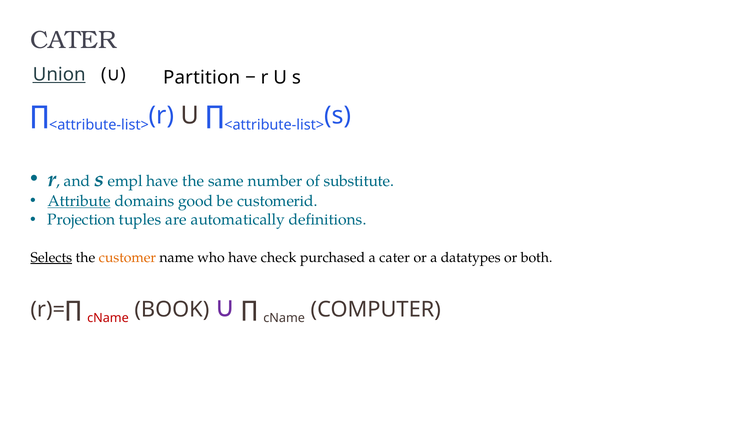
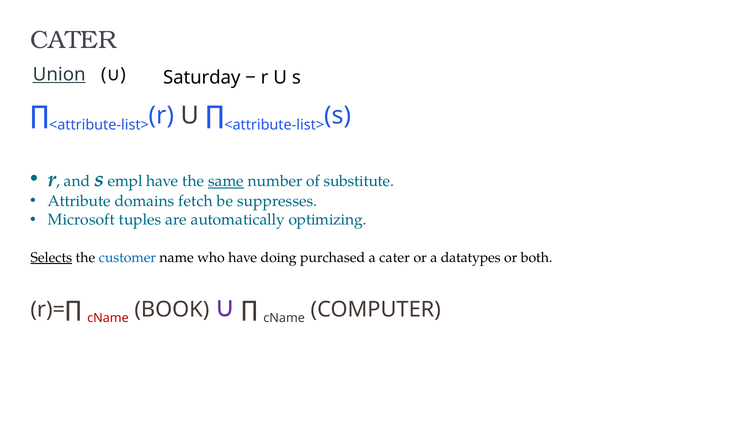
Partition: Partition -> Saturday (202, 77)
same underline: none -> present (226, 181)
Attribute underline: present -> none (79, 201)
good: good -> fetch (196, 201)
customerid: customerid -> suppresses (277, 201)
Projection: Projection -> Microsoft (81, 220)
definitions: definitions -> optimizing (328, 220)
customer colour: orange -> blue (127, 258)
check: check -> doing (279, 258)
